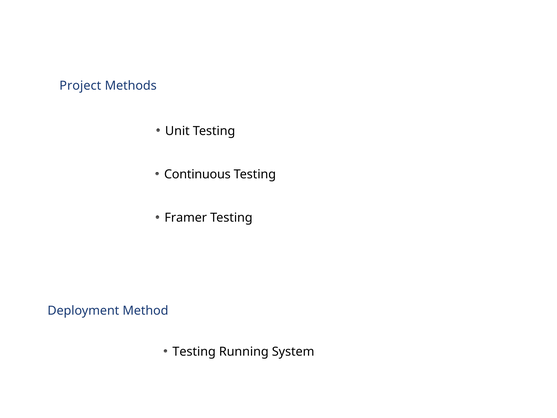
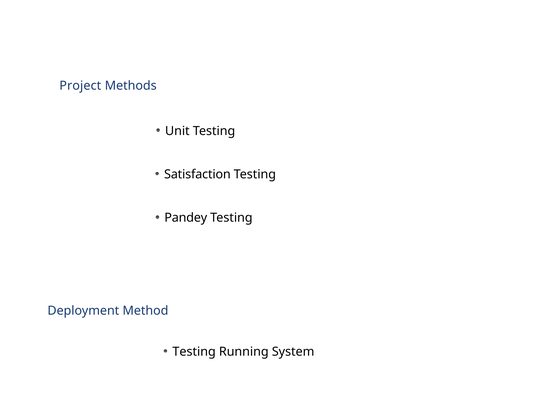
Continuous: Continuous -> Satisfaction (197, 174)
Framer: Framer -> Pandey (186, 218)
